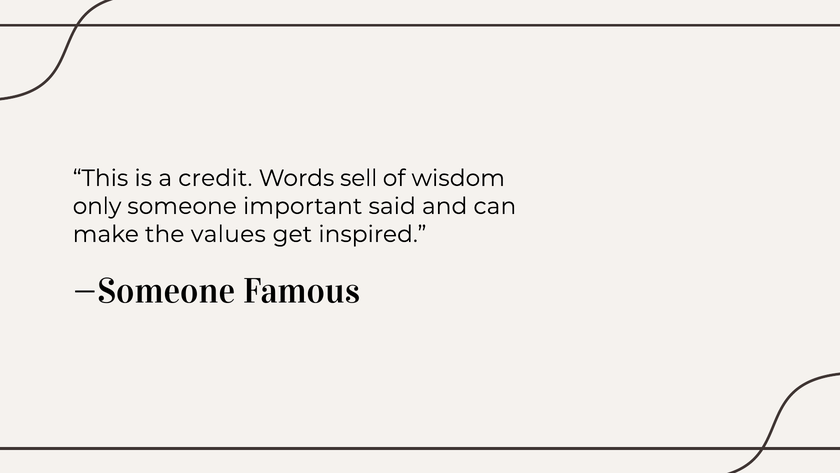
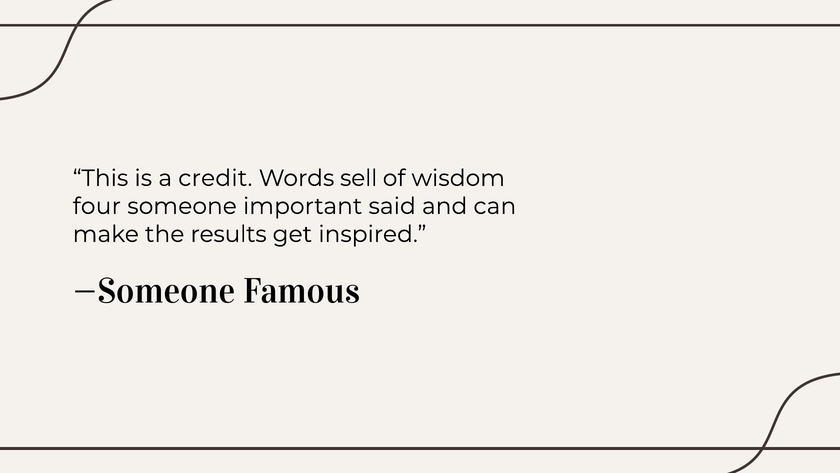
only: only -> four (97, 206)
values: values -> results (229, 234)
